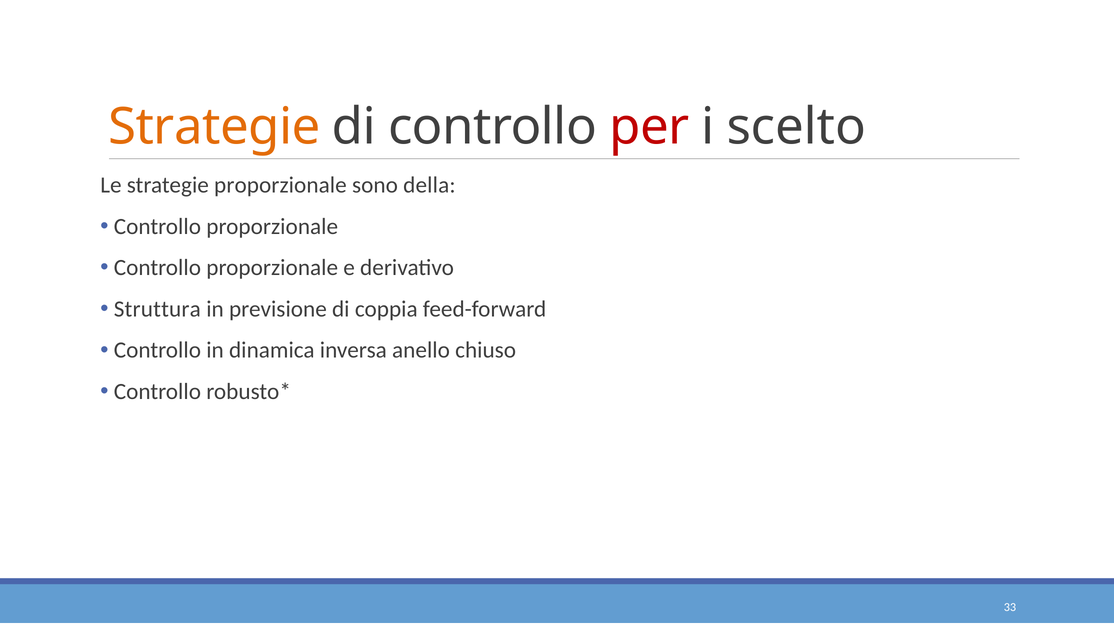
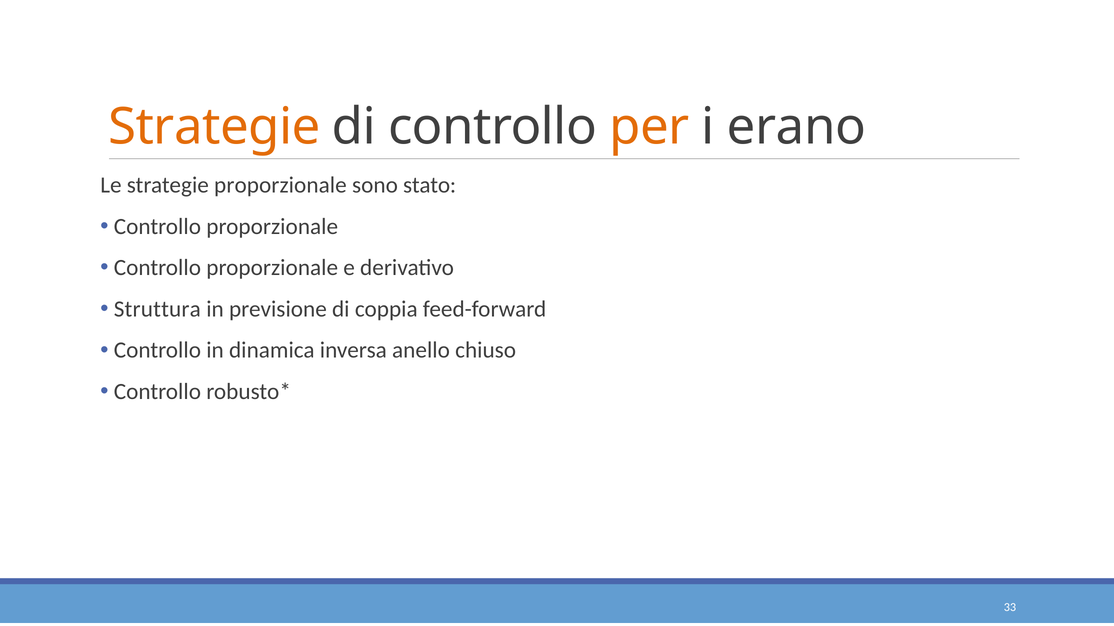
per colour: red -> orange (649, 127)
scelto: scelto -> erano (796, 127)
della: della -> stato (430, 185)
